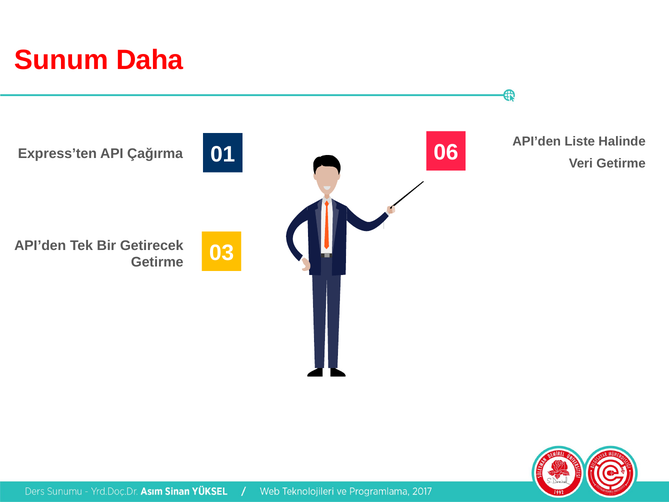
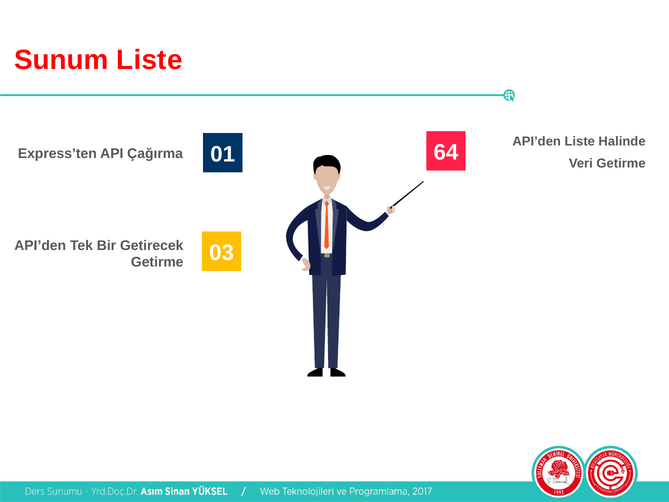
Sunum Daha: Daha -> Liste (149, 60)
06: 06 -> 64 (446, 152)
